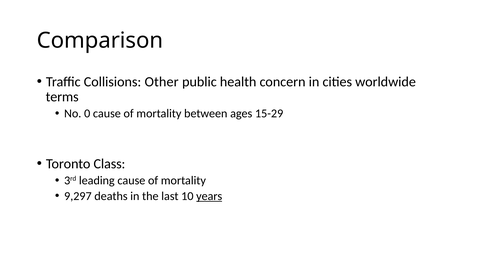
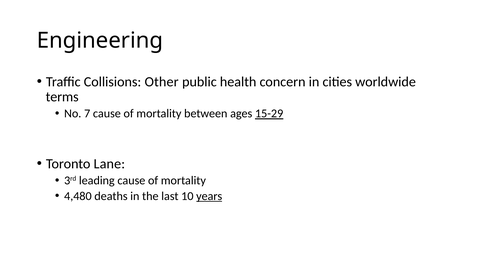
Comparison: Comparison -> Engineering (100, 41)
0: 0 -> 7 (87, 114)
15-29 underline: none -> present (269, 114)
Class: Class -> Lane (109, 164)
9,297: 9,297 -> 4,480 (78, 196)
